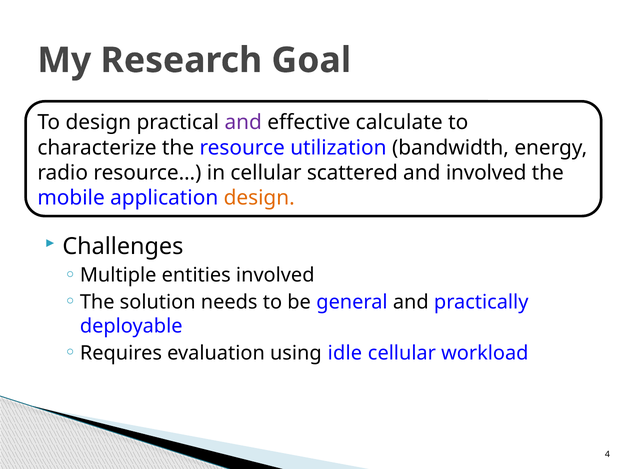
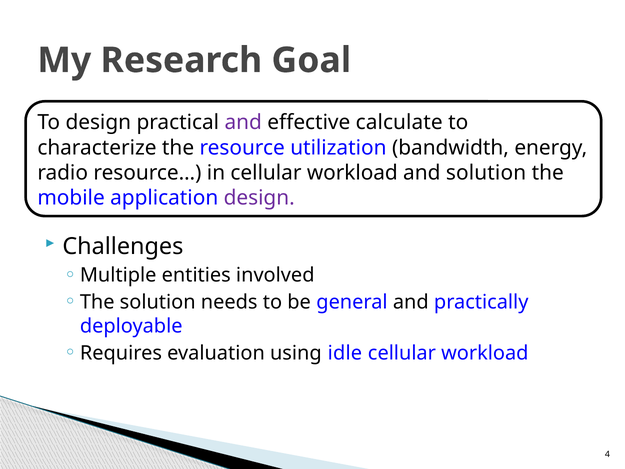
in cellular scattered: scattered -> workload (352, 173)
and involved: involved -> solution (486, 173)
design colour: orange -> purple (259, 198)
